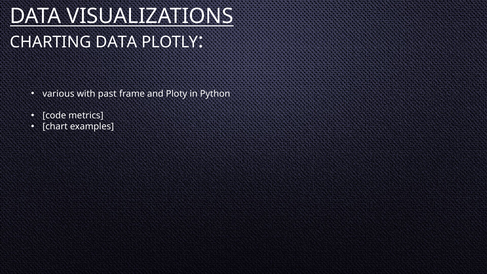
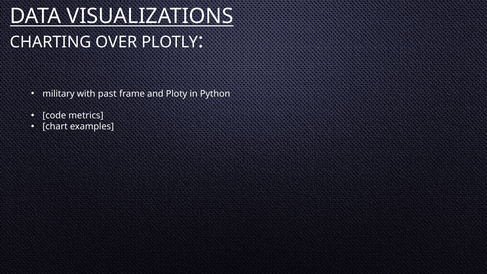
CHARTING DATA: DATA -> OVER (116, 42)
various: various -> military (59, 94)
